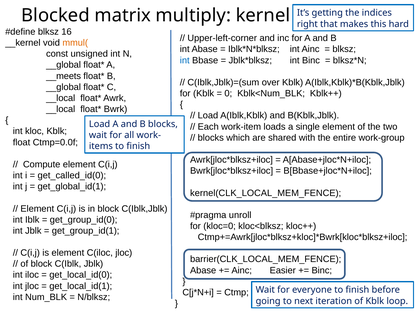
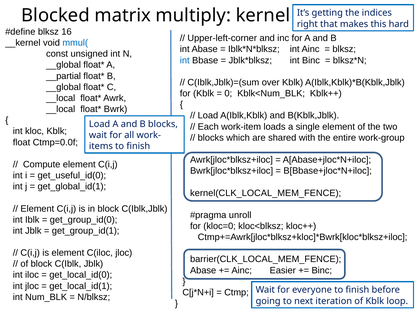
mmul( colour: orange -> blue (75, 43)
__meets: __meets -> __partial (64, 76)
get_called_id(0: get_called_id(0 -> get_useful_id(0 (72, 176)
